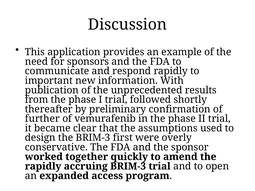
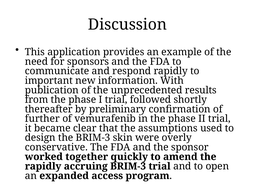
first: first -> skin (123, 138)
